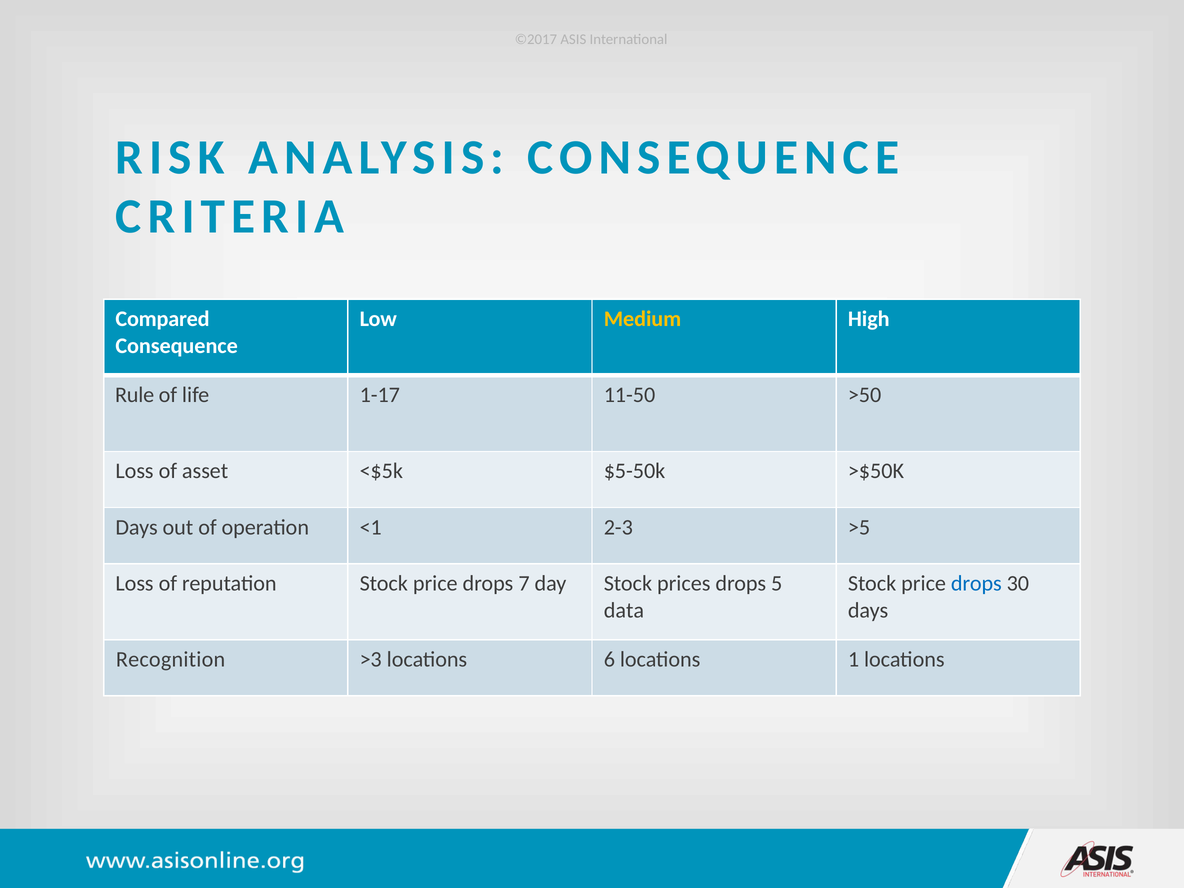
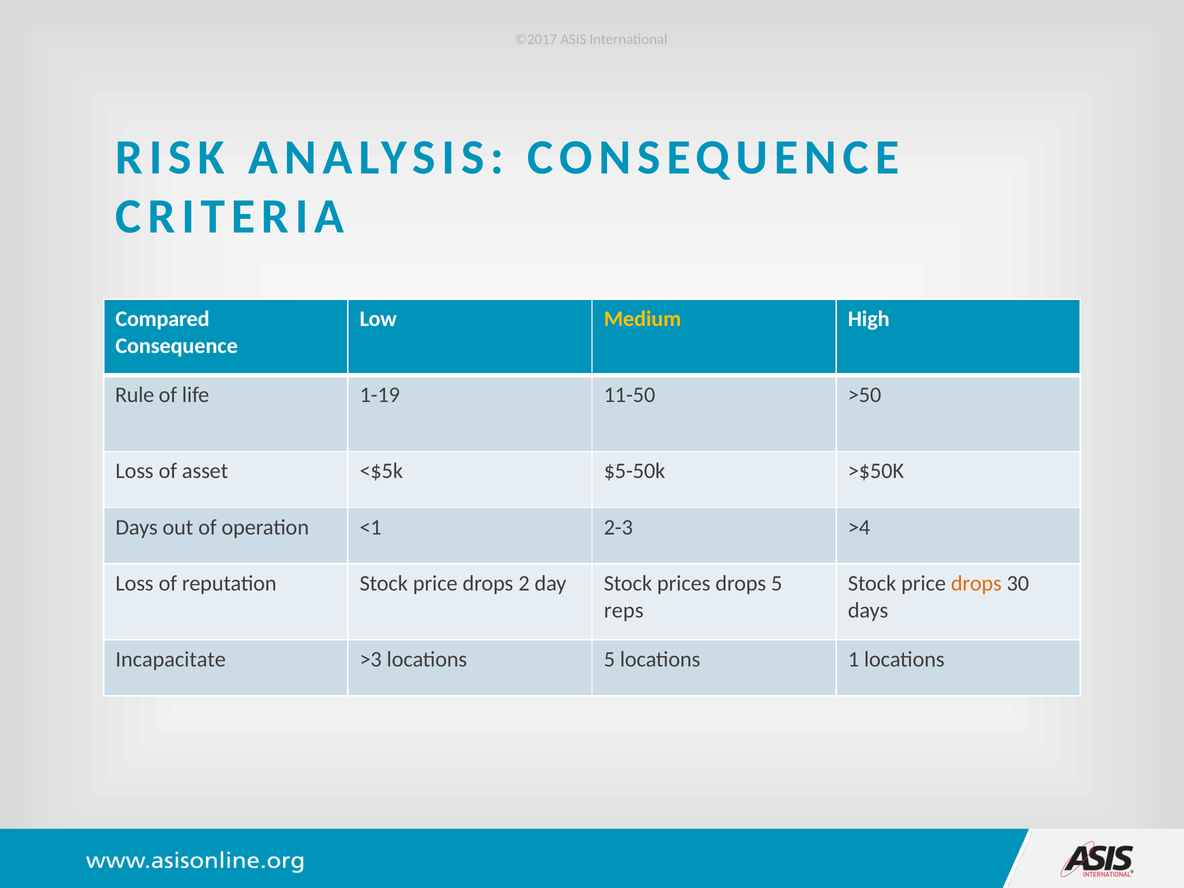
1-17: 1-17 -> 1-19 (380, 395)
>5: >5 -> >4 (859, 527)
7: 7 -> 2 (524, 583)
drops colour: blue -> orange (976, 583)
data: data -> reps (624, 610)
Recognition: Recognition -> Incapacitate (171, 659)
locations 6: 6 -> 5 (609, 659)
